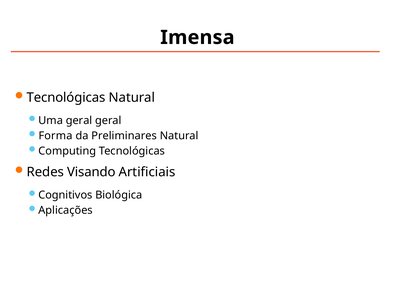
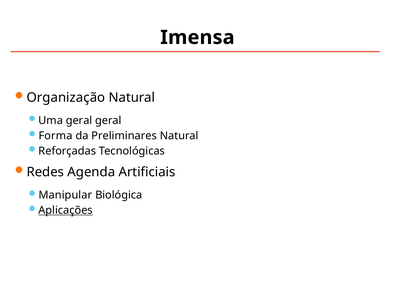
Tecnológicas: Tecnológicas -> Organização (66, 98)
Computing: Computing -> Reforçadas (67, 151)
Visando: Visando -> Agenda (91, 172)
Cognitivos: Cognitivos -> Manipular (65, 195)
Aplicações underline: none -> present (66, 210)
